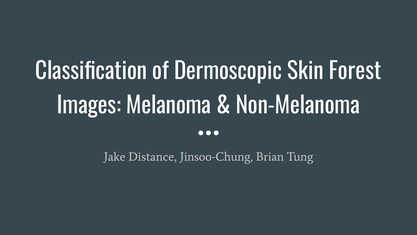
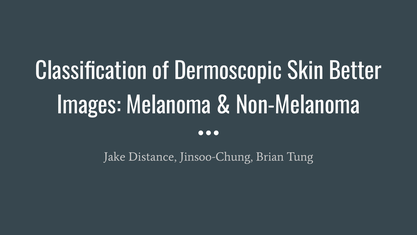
Forest: Forest -> Better (355, 71)
